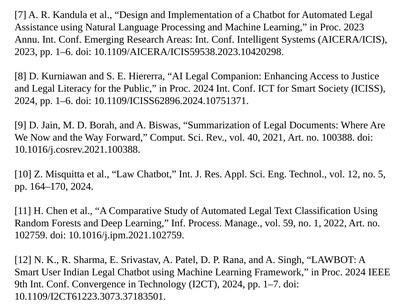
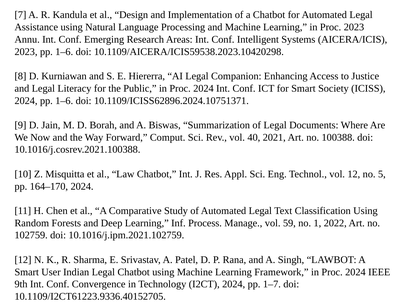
10.1109/I2CT61223.3073.37183501: 10.1109/I2CT61223.3073.37183501 -> 10.1109/I2CT61223.9336.40152705 (90, 296)
